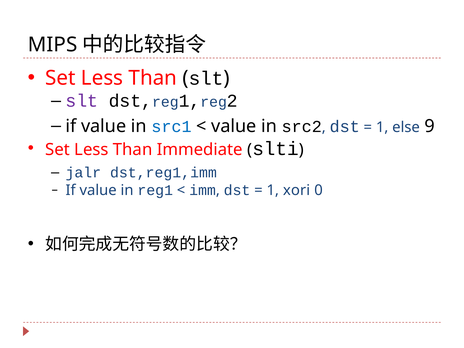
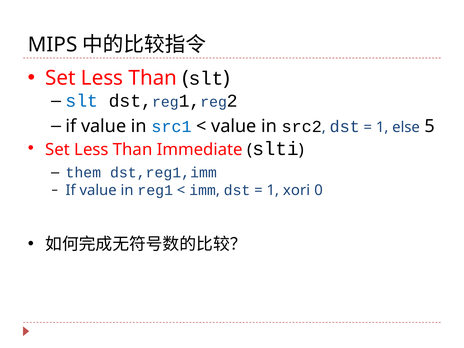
slt colour: purple -> blue (82, 101)
9: 9 -> 5 (430, 126)
jalr: jalr -> them (83, 173)
